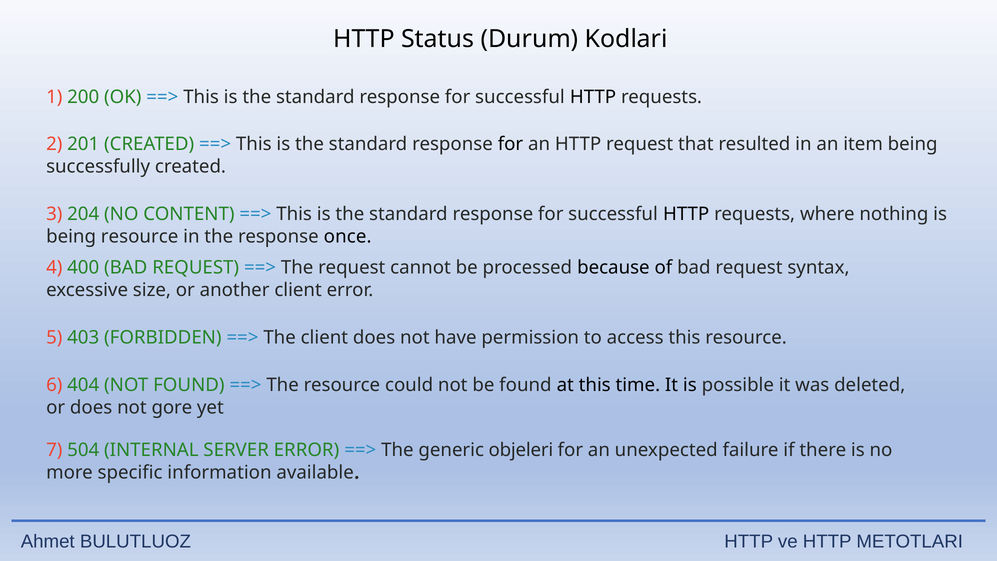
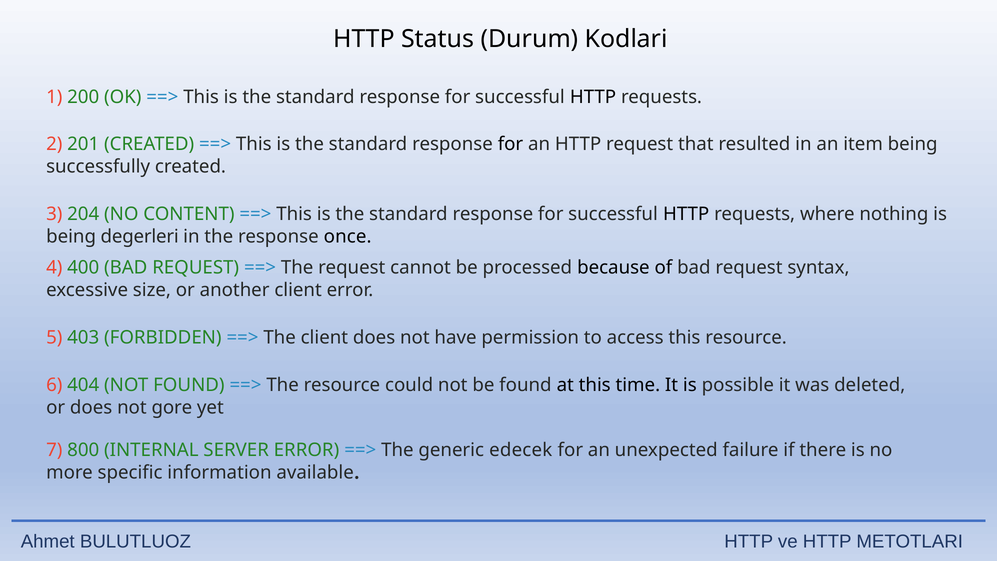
being resource: resource -> degerleri (140, 236)
504: 504 -> 800 (83, 450)
objeleri: objeleri -> edecek (521, 450)
